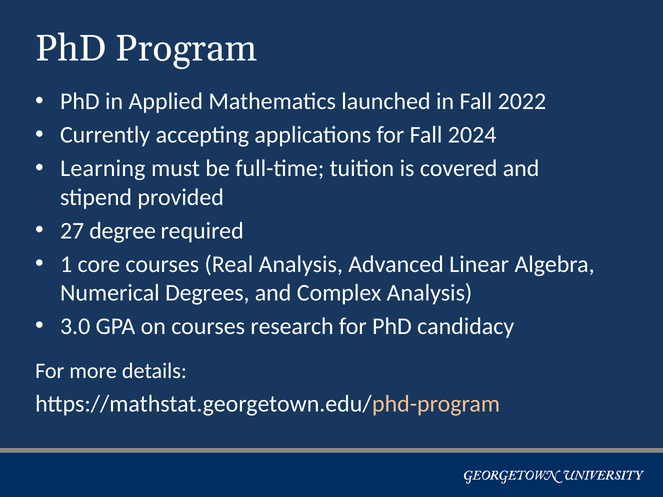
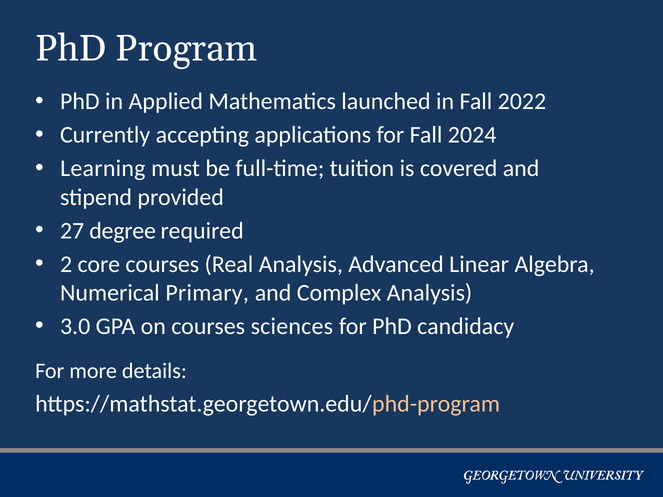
1: 1 -> 2 (66, 264)
Degrees: Degrees -> Primary (207, 293)
research: research -> sciences (292, 326)
